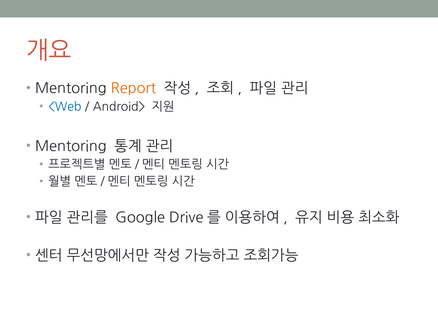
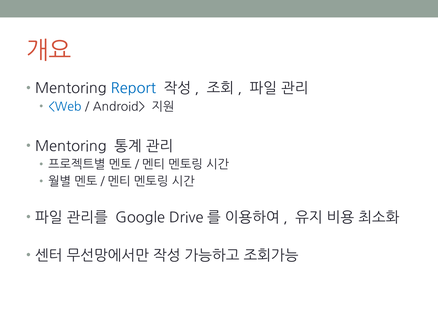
Report colour: orange -> blue (133, 89)
